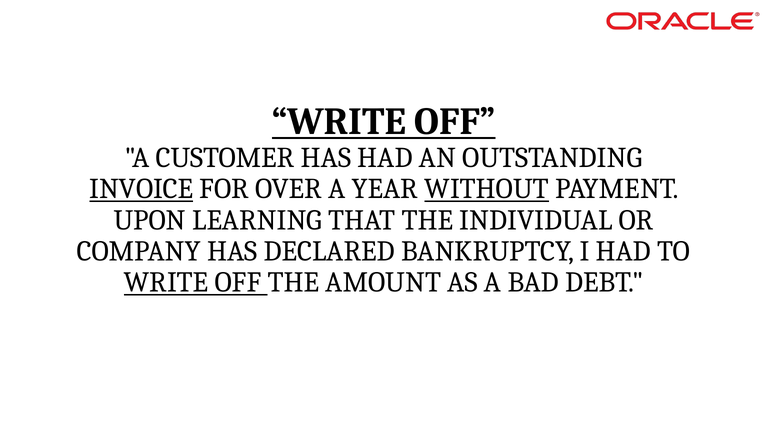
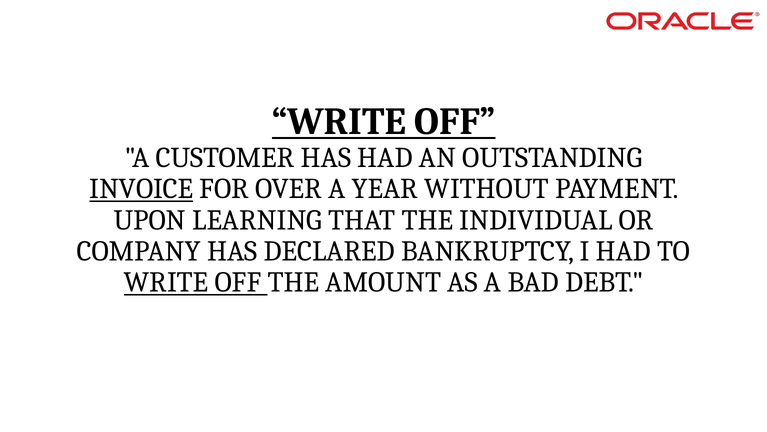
WITHOUT underline: present -> none (487, 189)
